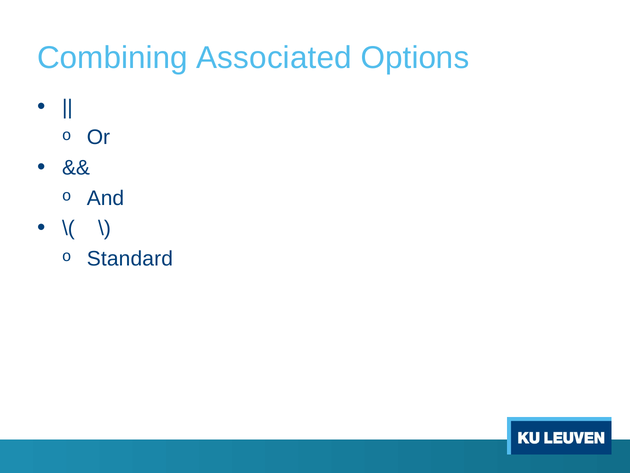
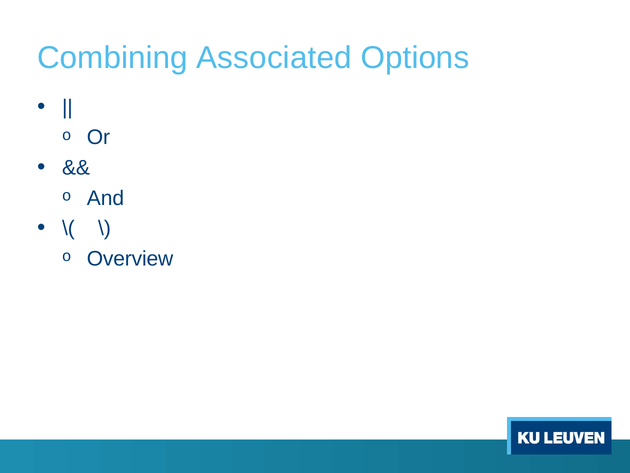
Standard: Standard -> Overview (130, 259)
